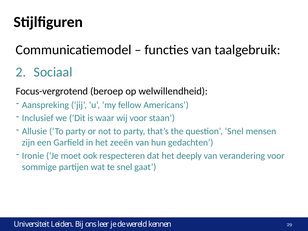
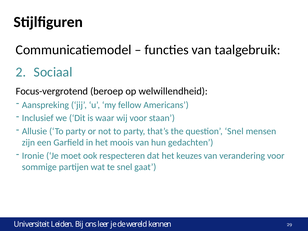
zeeën: zeeën -> moois (122, 143)
deeply: deeply -> keuzes (189, 156)
